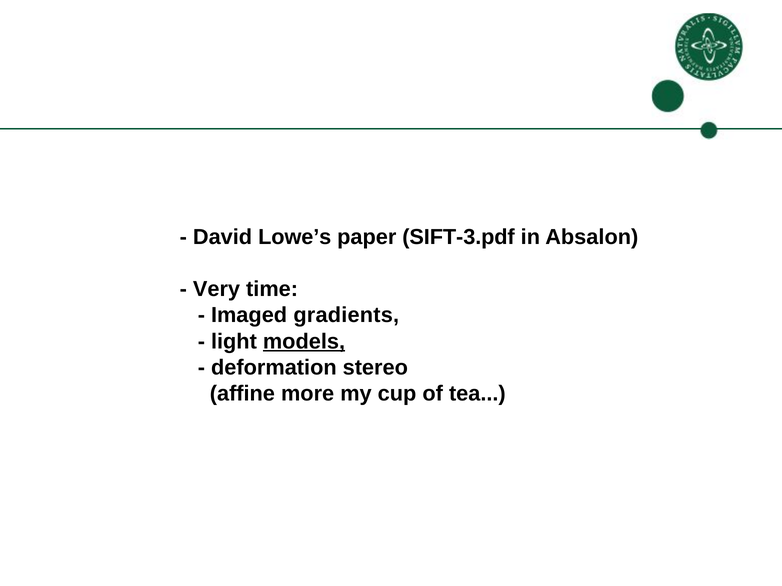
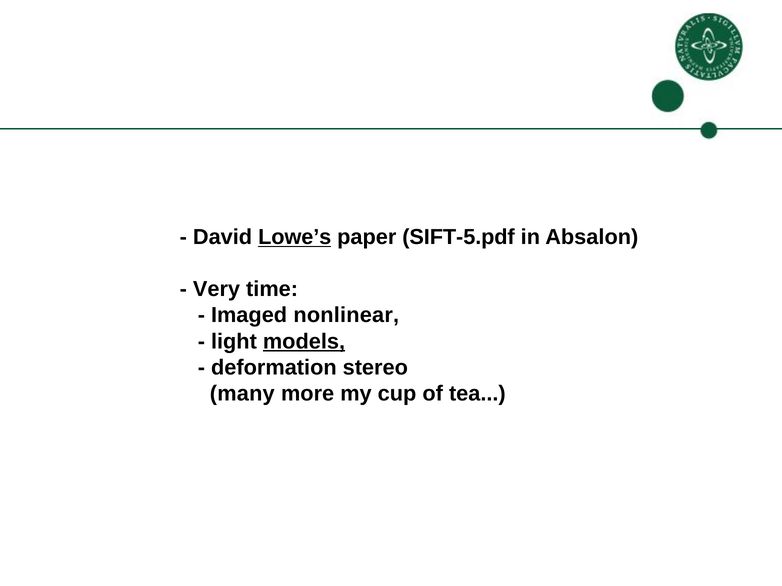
Lowe’s underline: none -> present (295, 237)
SIFT-3.pdf: SIFT-3.pdf -> SIFT-5.pdf (459, 237)
gradients: gradients -> nonlinear (346, 316)
affine: affine -> many (242, 394)
